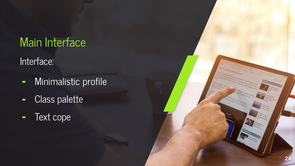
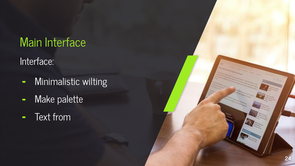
profile: profile -> wilting (95, 82)
Class: Class -> Make (45, 99)
cope: cope -> from (62, 117)
